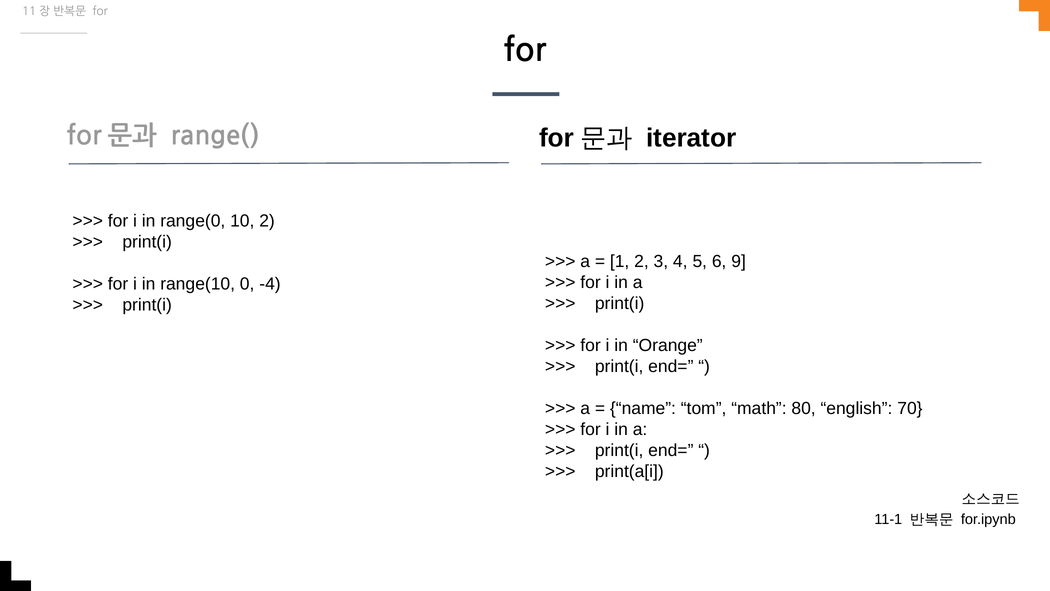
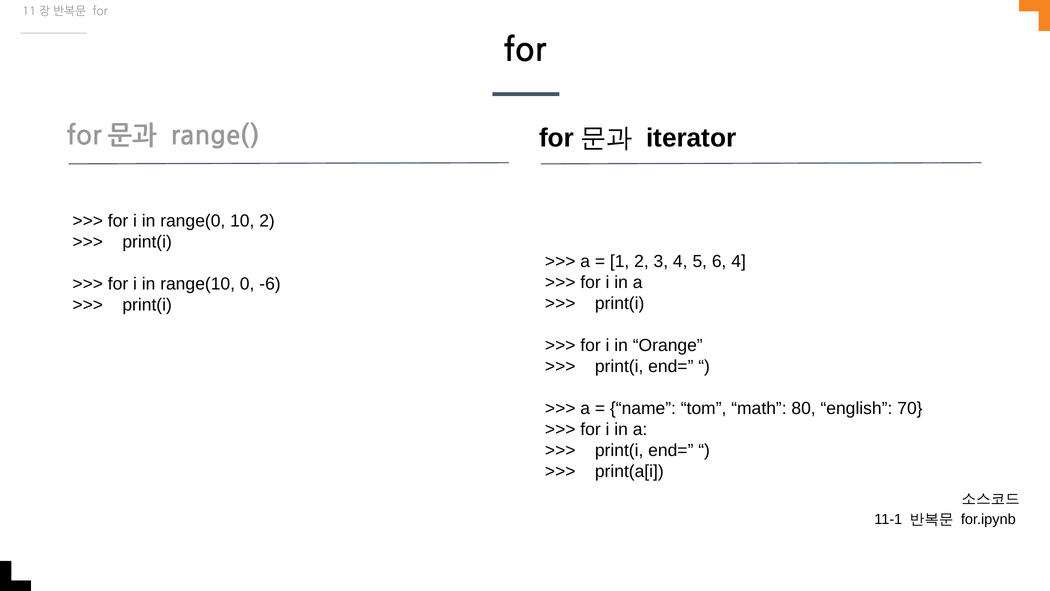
6 9: 9 -> 4 (739, 261)
-4: -4 -> -6 (270, 284)
